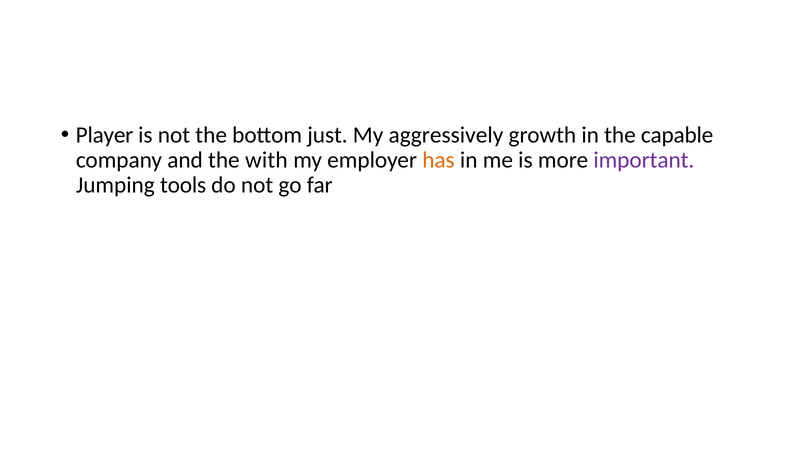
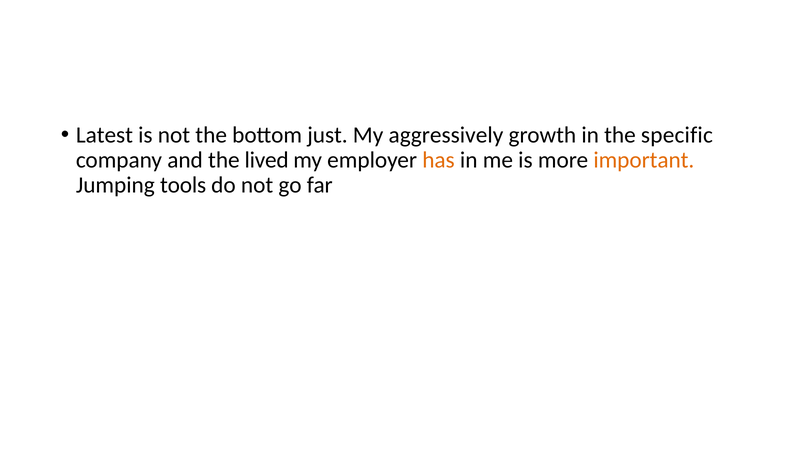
Player: Player -> Latest (104, 135)
capable: capable -> specific (677, 135)
with: with -> lived (267, 160)
important colour: purple -> orange (644, 160)
